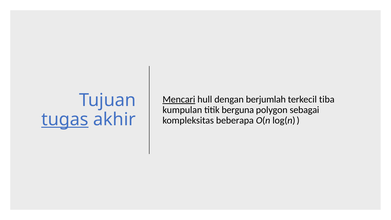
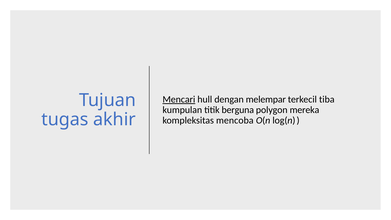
berjumlah: berjumlah -> melempar (266, 99)
sebagai: sebagai -> mereka (304, 110)
tugas underline: present -> none (65, 120)
beberapa: beberapa -> mencoba (235, 120)
